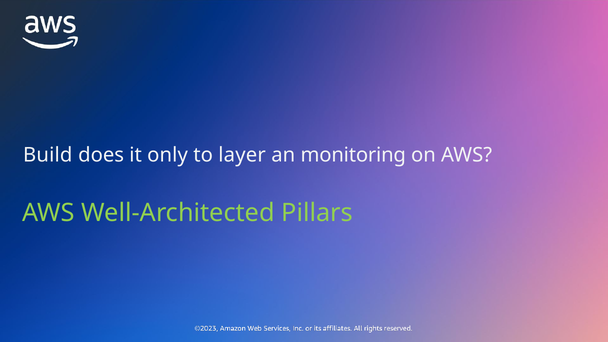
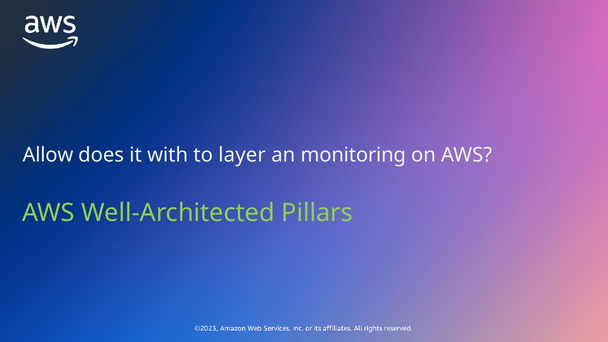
Build: Build -> Allow (48, 155)
only: only -> with (168, 155)
